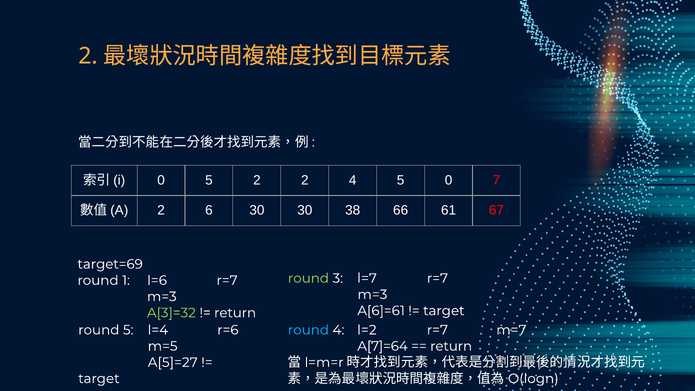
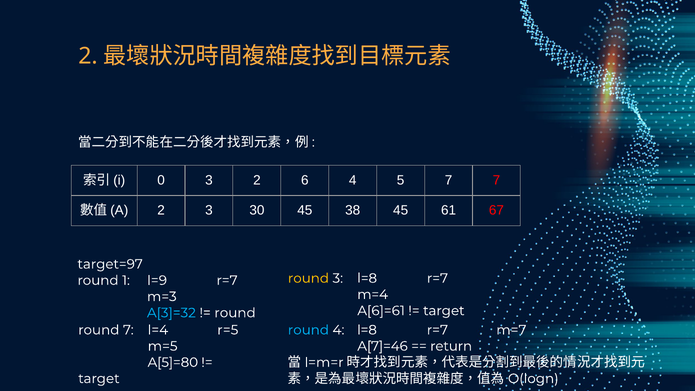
0 5: 5 -> 3 (209, 180)
2 2: 2 -> 6 (305, 180)
5 0: 0 -> 7 (449, 180)
2 6: 6 -> 3 (209, 210)
30 30: 30 -> 45 (305, 210)
38 66: 66 -> 45 (401, 210)
target=69: target=69 -> target=97 (110, 264)
round colour: light green -> yellow (308, 278)
3 l=7: l=7 -> l=8 (367, 278)
l=6: l=6 -> l=9 (157, 280)
m=3: m=3 -> m=4 (373, 294)
A[3]=32 colour: light green -> light blue (171, 313)
return: return -> round (235, 313)
round 5: 5 -> 7 (128, 330)
r=6: r=6 -> r=5 (228, 330)
4 l=2: l=2 -> l=8 (367, 330)
A[7]=64: A[7]=64 -> A[7]=46 (383, 346)
A[5]=27: A[5]=27 -> A[5]=80 (173, 362)
